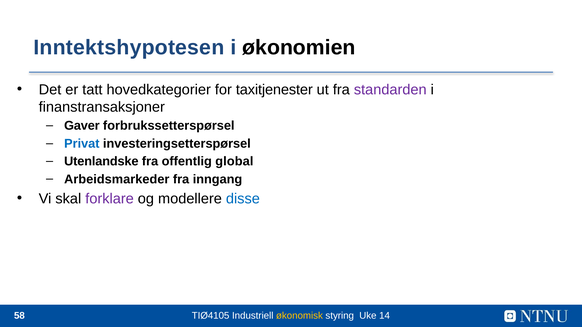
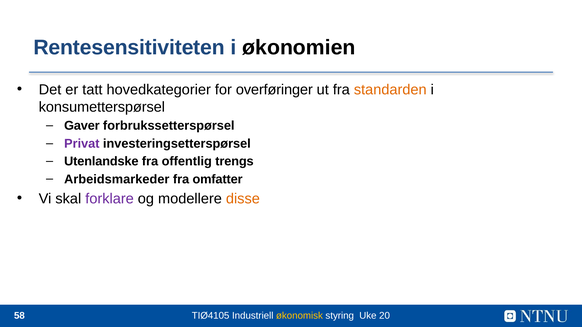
Inntektshypotesen: Inntektshypotesen -> Rentesensitiviteten (129, 47)
taxitjenester: taxitjenester -> overføringer (274, 90)
standarden colour: purple -> orange (390, 90)
finanstransaksjoner: finanstransaksjoner -> konsumetterspørsel (102, 107)
Privat colour: blue -> purple (82, 144)
global: global -> trengs (234, 162)
inngang: inngang -> omfatter (218, 179)
disse colour: blue -> orange (243, 199)
14: 14 -> 20 (385, 316)
